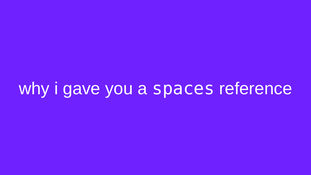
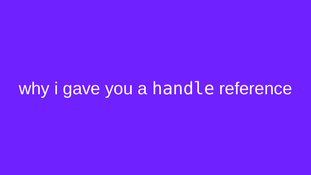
spaces: spaces -> handle (183, 89)
